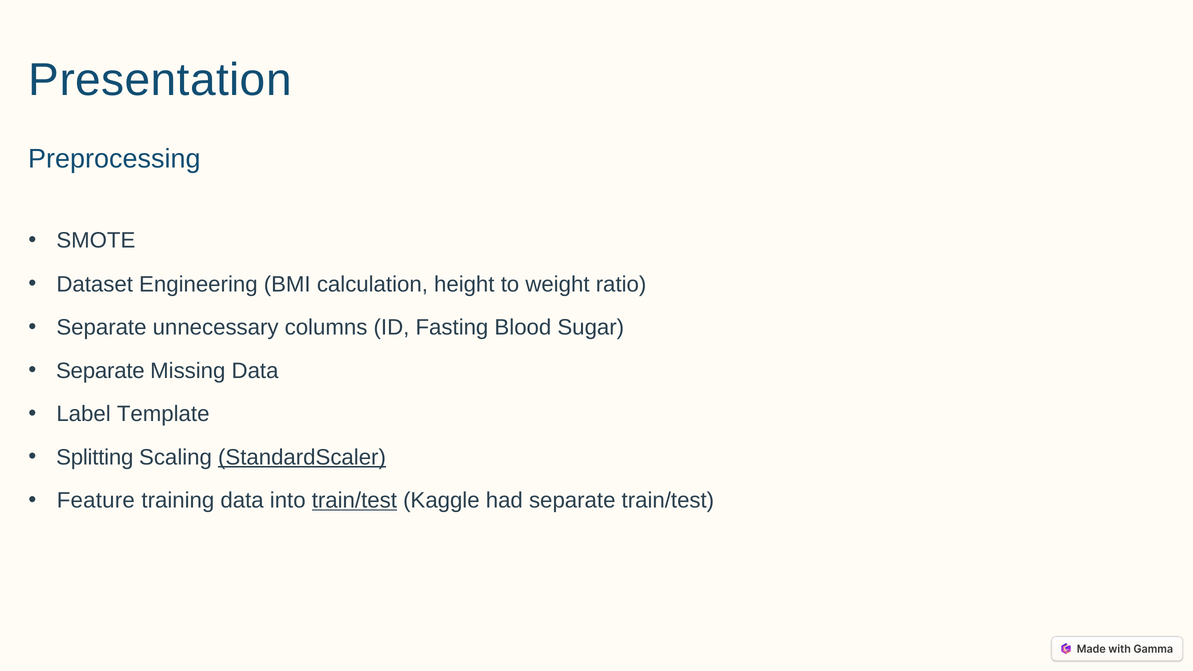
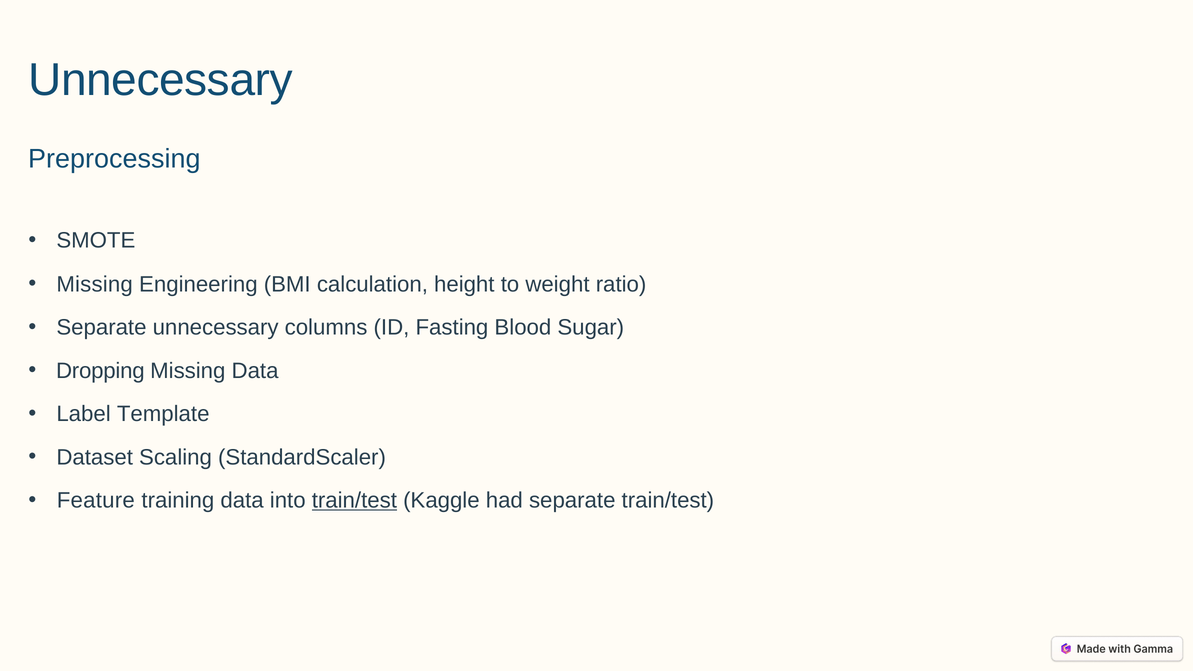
Presentation: Presentation -> Unnecessary (160, 80)
Dataset: Dataset -> Missing (95, 284)
Separate: Separate -> Dropping (100, 371)
Splitting: Splitting -> Dataset (95, 457)
StandardScaler underline: present -> none (302, 457)
